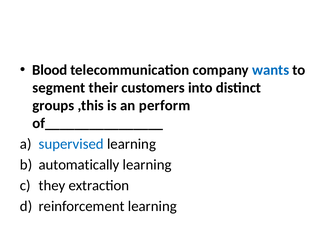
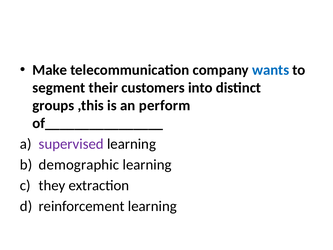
Blood: Blood -> Make (50, 70)
supervised colour: blue -> purple (71, 144)
automatically: automatically -> demographic (79, 165)
